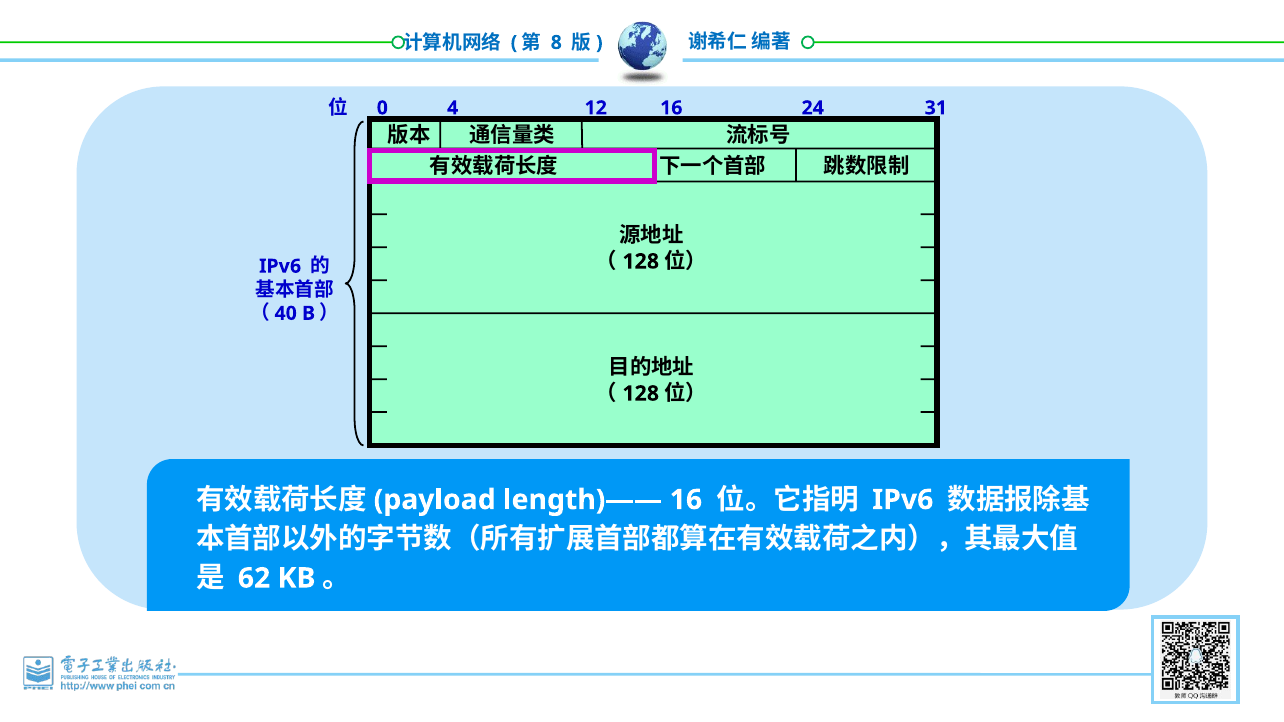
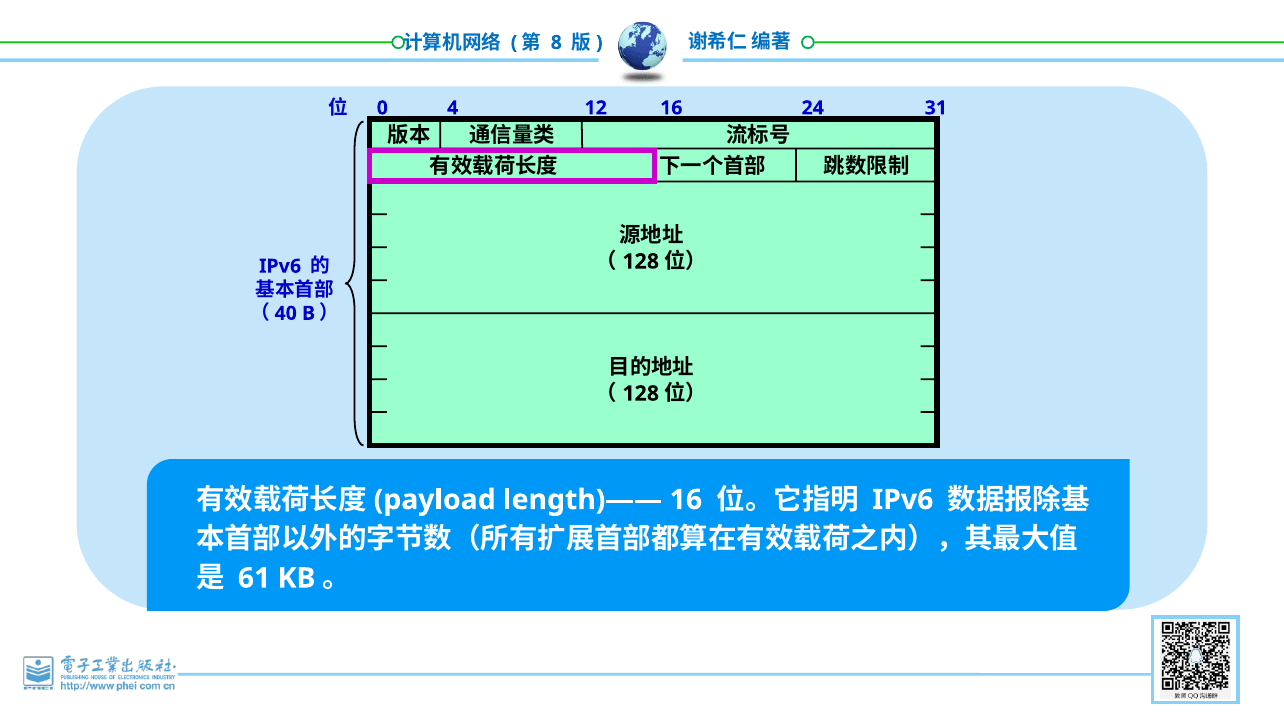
62: 62 -> 61 (254, 578)
